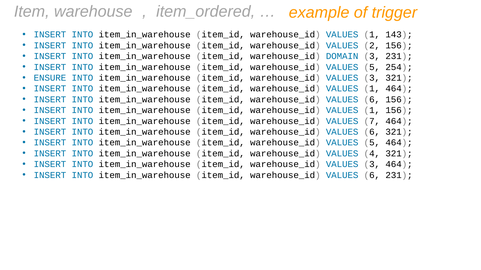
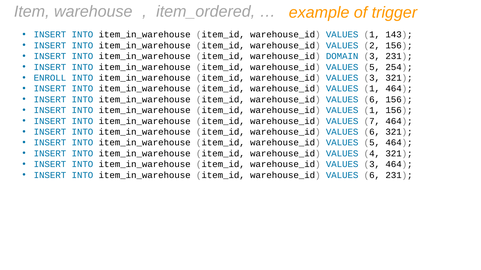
ENSURE: ENSURE -> ENROLL (50, 78)
